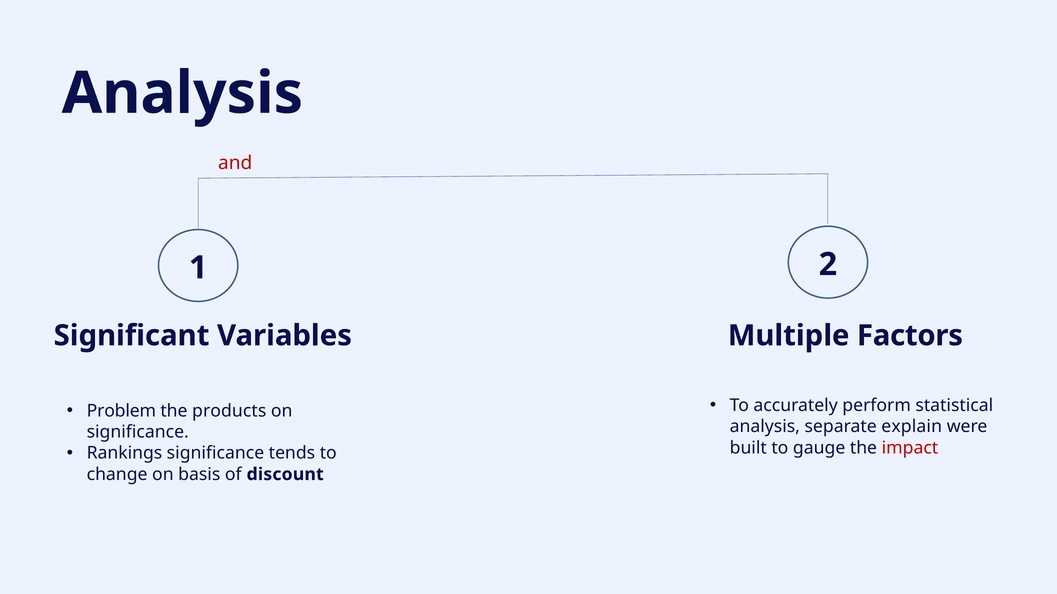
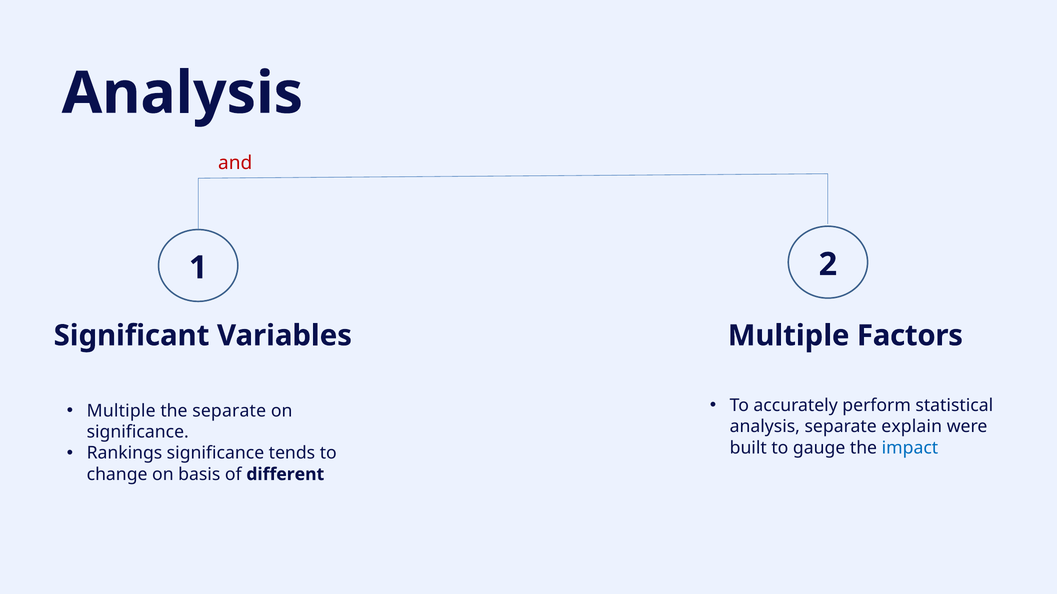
Problem: Problem -> Multiple (121, 411)
the products: products -> separate (229, 411)
impact colour: red -> blue (910, 448)
discount: discount -> different (285, 475)
